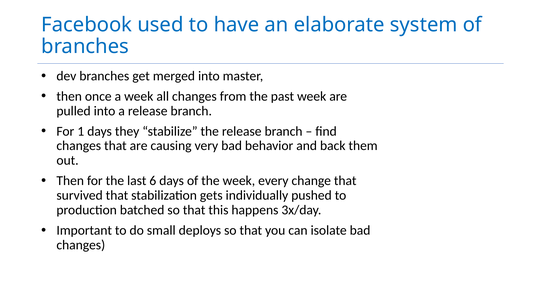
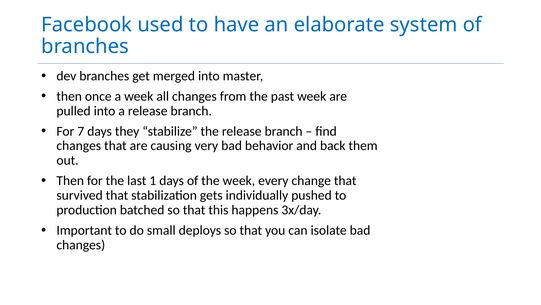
1: 1 -> 7 (81, 131)
6: 6 -> 1 (153, 180)
